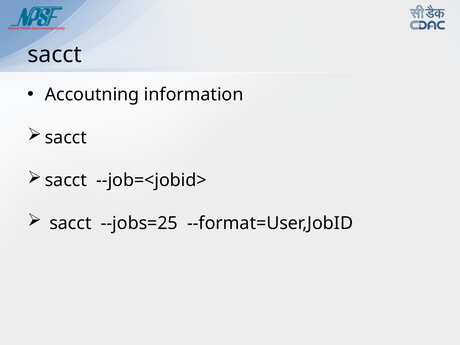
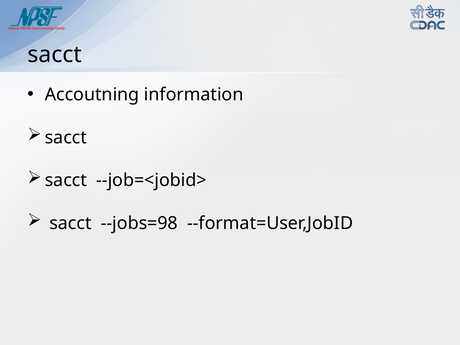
--jobs=25: --jobs=25 -> --jobs=98 (139, 223)
